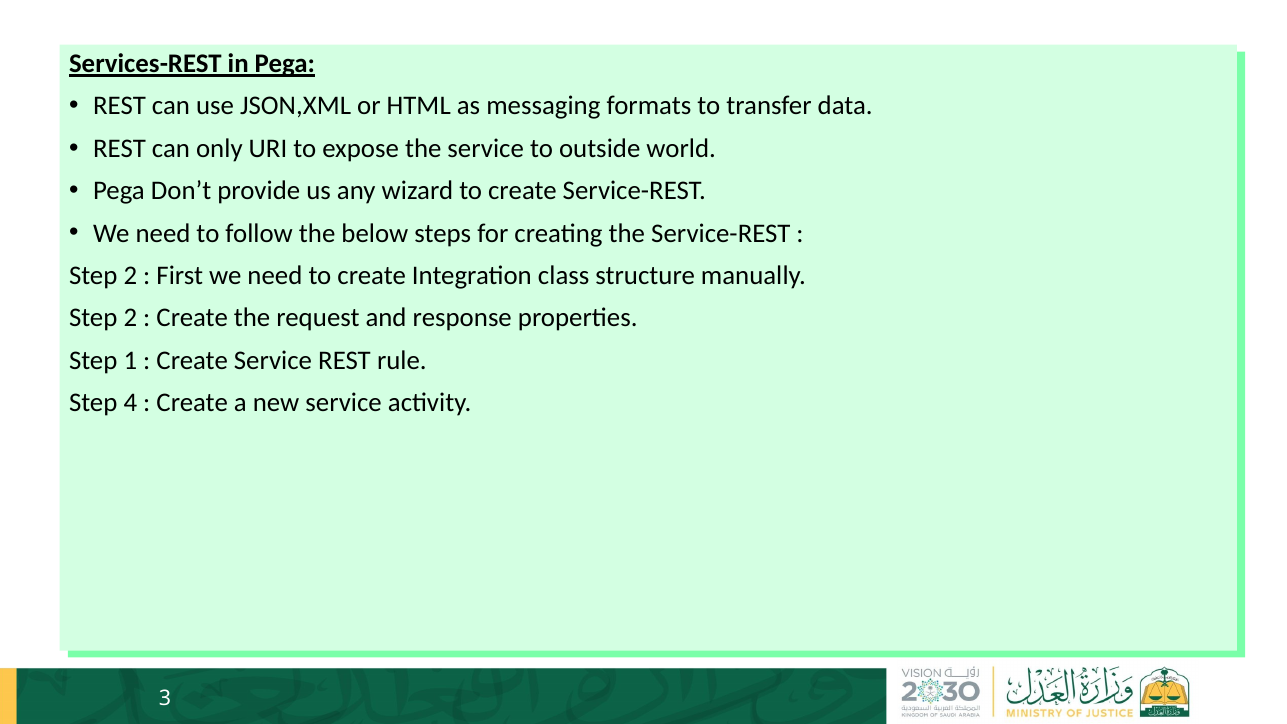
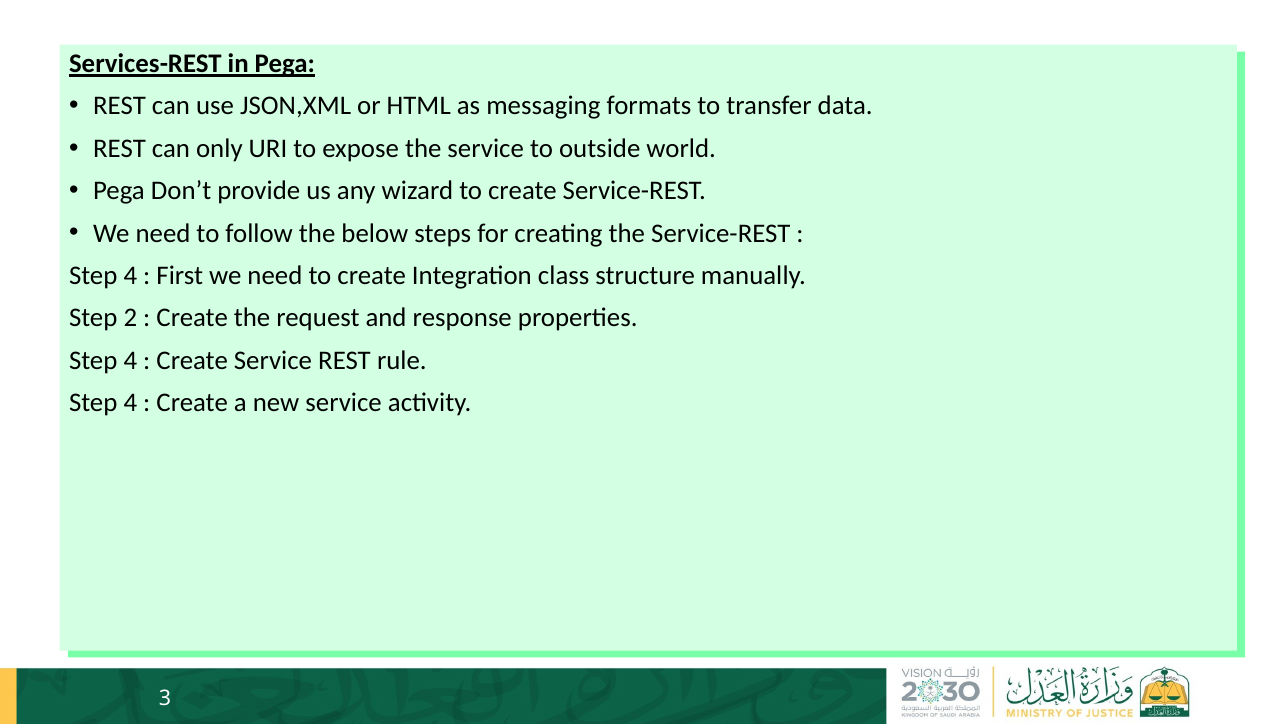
2: 2 -> 4 (130, 276)
1: 1 -> 4 (130, 360)
